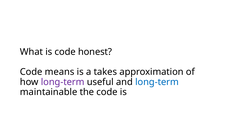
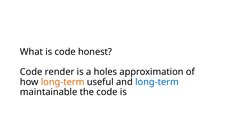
means: means -> render (60, 72)
takes: takes -> holes (105, 72)
long-term colour: purple -> orange (63, 82)
